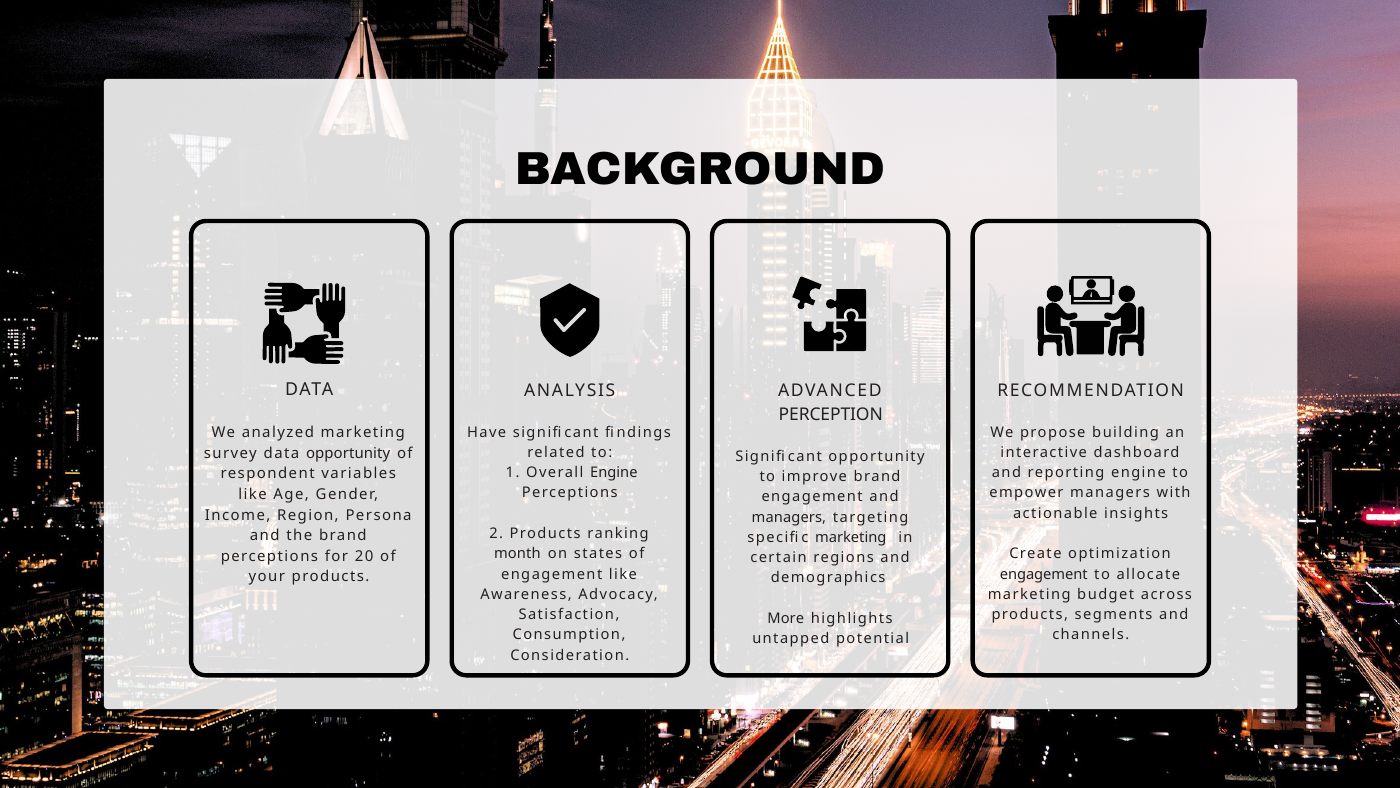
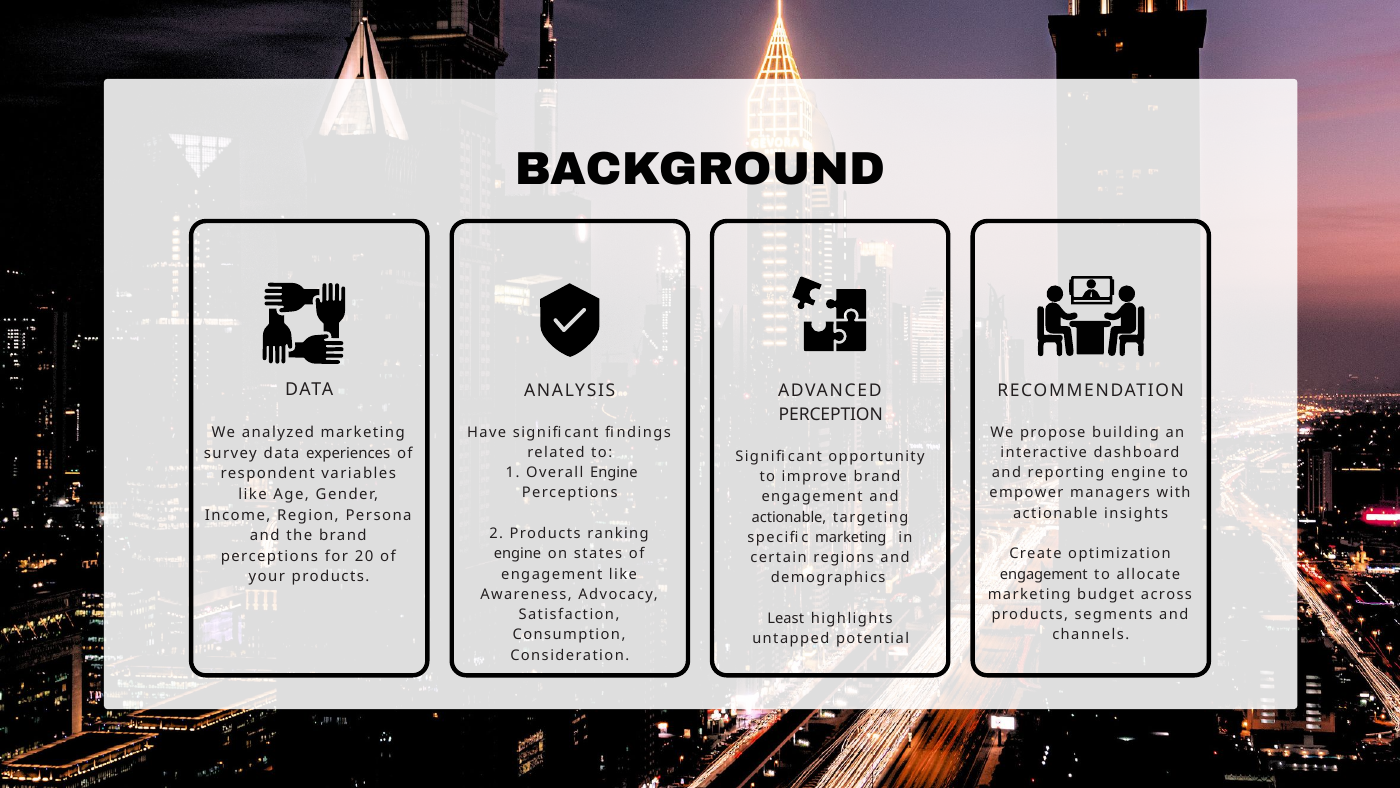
data opportunity: opportunity -> experiences (348, 453)
managers: managers -> actionable (789, 517)
month: month -> engine (517, 554)
More: More -> Least (786, 618)
